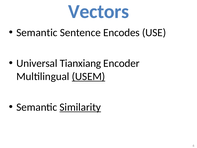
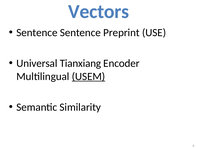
Semantic: Semantic -> Sentence (37, 33)
Encodes: Encodes -> Preprint (121, 33)
Similarity underline: present -> none (80, 107)
